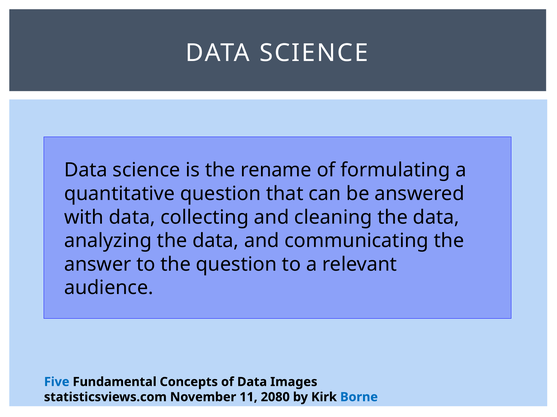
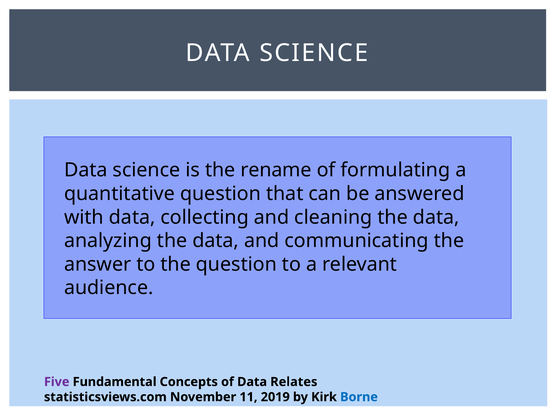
Five colour: blue -> purple (57, 383)
Images: Images -> Relates (294, 383)
2080: 2080 -> 2019 (275, 398)
